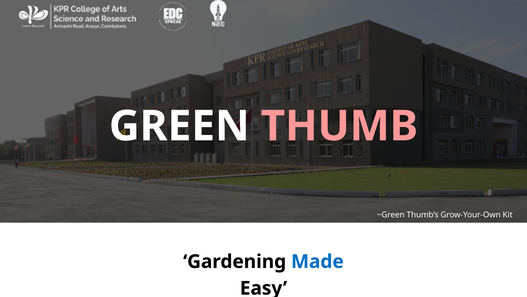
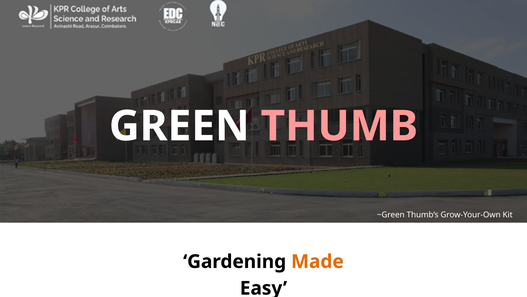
Made colour: blue -> orange (317, 261)
